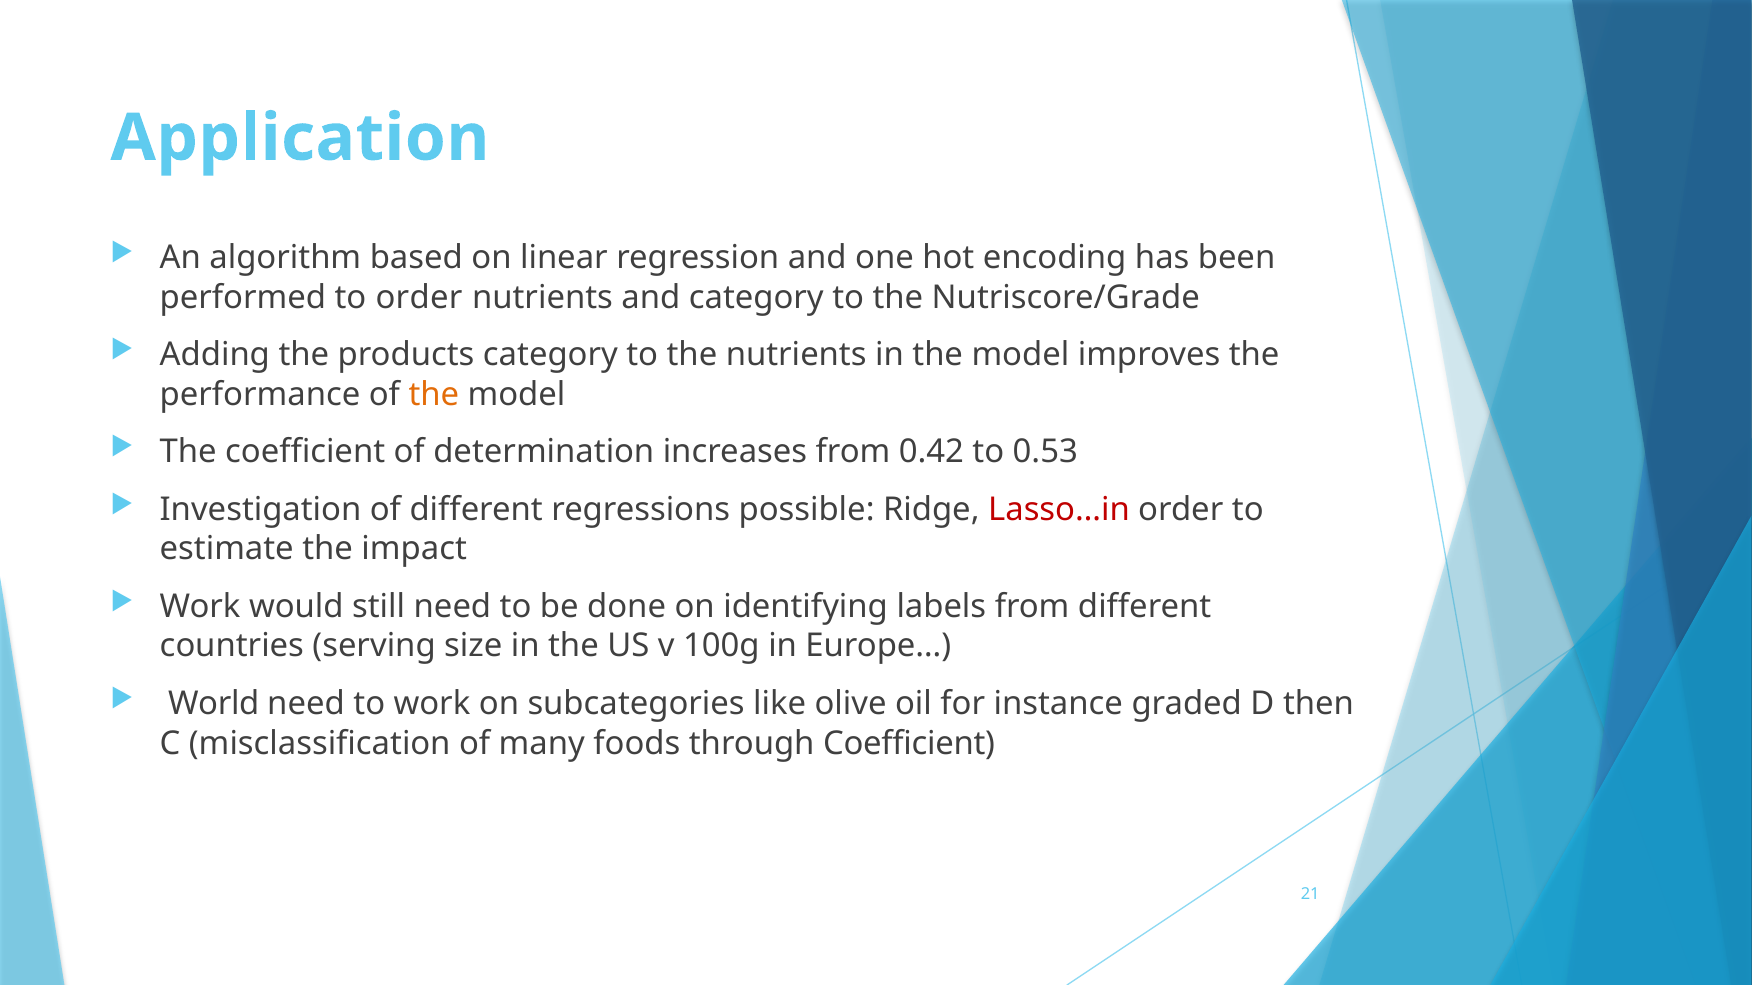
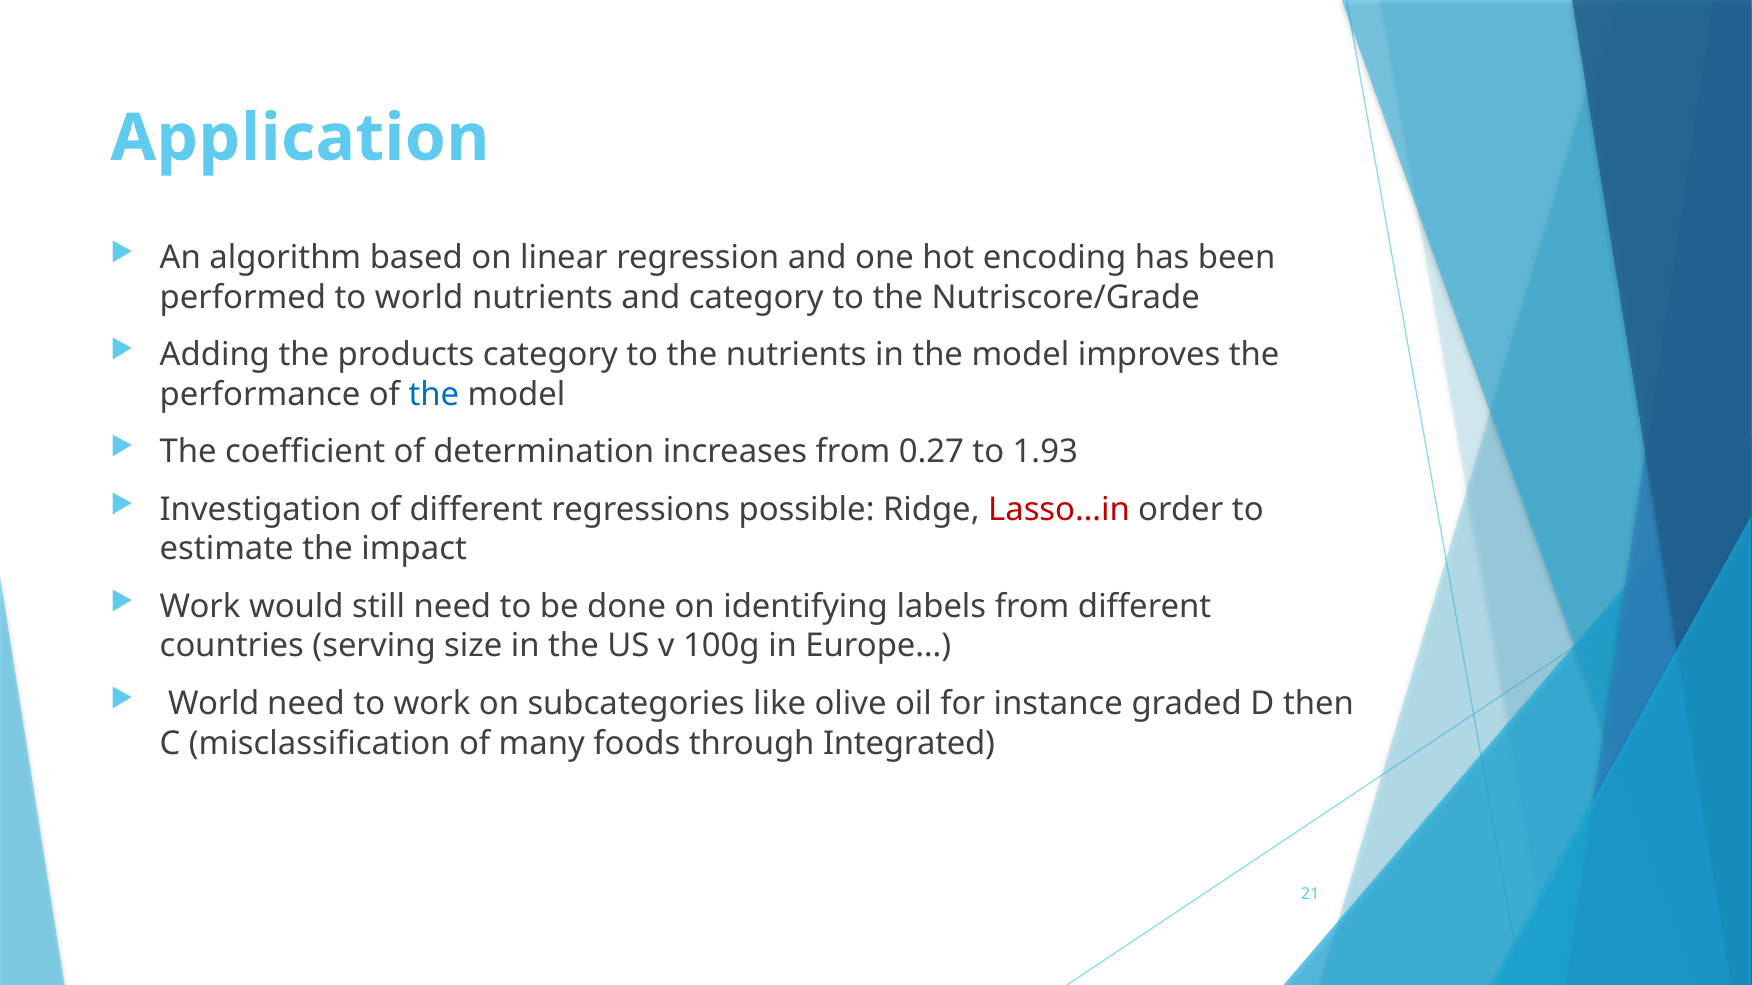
to order: order -> world (419, 297)
the colour: orange -> blue (434, 395)
0.42: 0.42 -> 0.27 (931, 452)
0.53: 0.53 -> 1.93 (1045, 452)
through Coefficient: Coefficient -> Integrated (909, 744)
